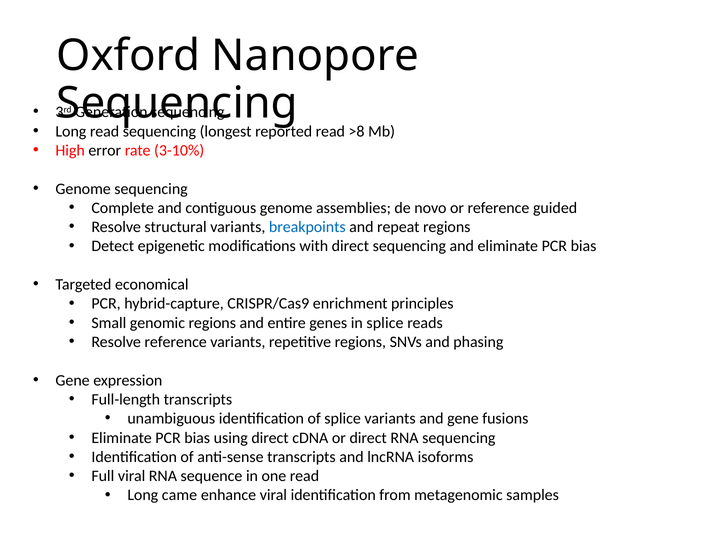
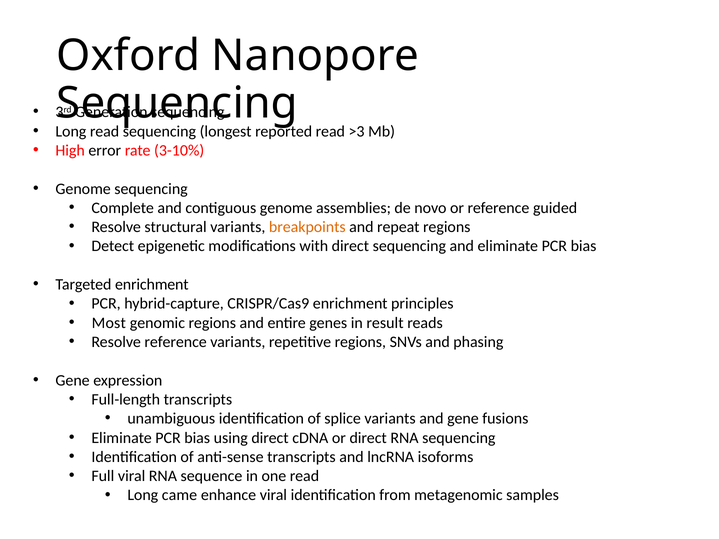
>8: >8 -> >3 (357, 131)
breakpoints colour: blue -> orange (307, 227)
Targeted economical: economical -> enrichment (152, 285)
Small: Small -> Most (109, 323)
in splice: splice -> result (385, 323)
